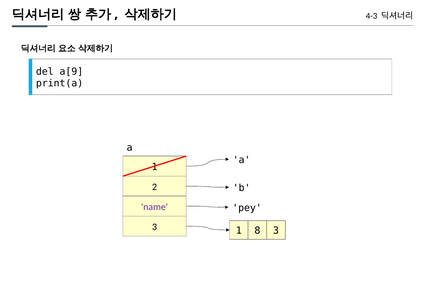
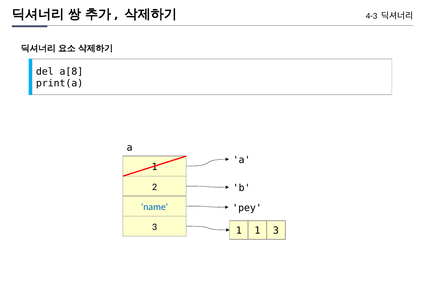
a[9: a[9 -> a[8 (71, 72)
name colour: purple -> blue (155, 207)
1 8: 8 -> 1 (257, 231)
